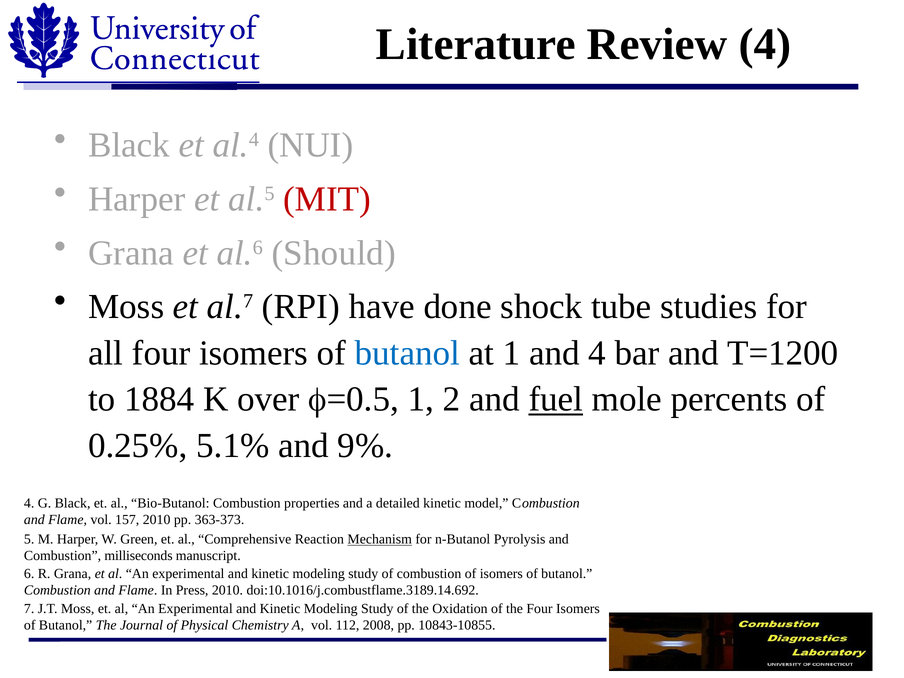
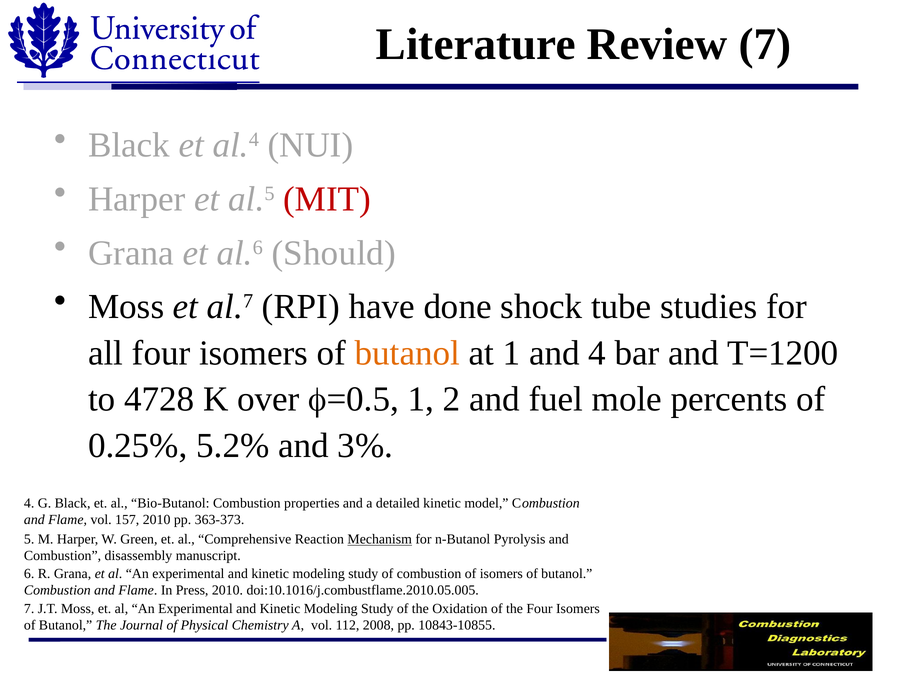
Review 4: 4 -> 7 (765, 45)
butanol colour: blue -> orange (407, 353)
1884: 1884 -> 4728 (159, 399)
fuel underline: present -> none (556, 399)
5.1%: 5.1% -> 5.2% (233, 446)
9%: 9% -> 3% (365, 446)
milliseconds: milliseconds -> disassembly (138, 556)
doi:10.1016/j.combustflame.3189.14.692: doi:10.1016/j.combustflame.3189.14.692 -> doi:10.1016/j.combustflame.2010.05.005 (363, 590)
